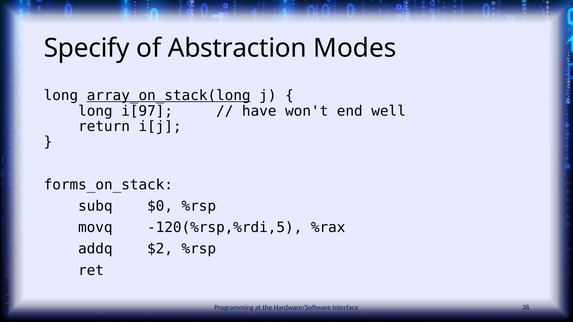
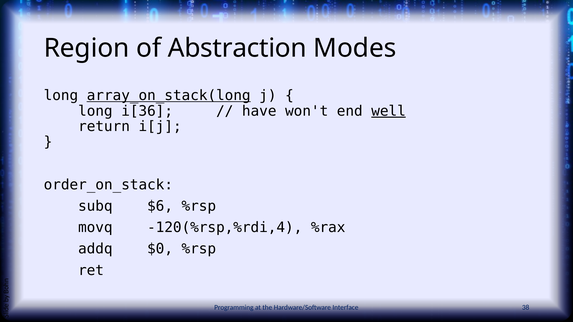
Specify: Specify -> Region (87, 48)
i[97: i[97 -> i[36 (147, 111)
well underline: none -> present (389, 111)
forms_on_stack: forms_on_stack -> order_on_stack (108, 185)
$0: $0 -> $6 (160, 206)
-120(%rsp,%rdi,5: -120(%rsp,%rdi,5 -> -120(%rsp,%rdi,4 (225, 228)
$2: $2 -> $0 (160, 249)
